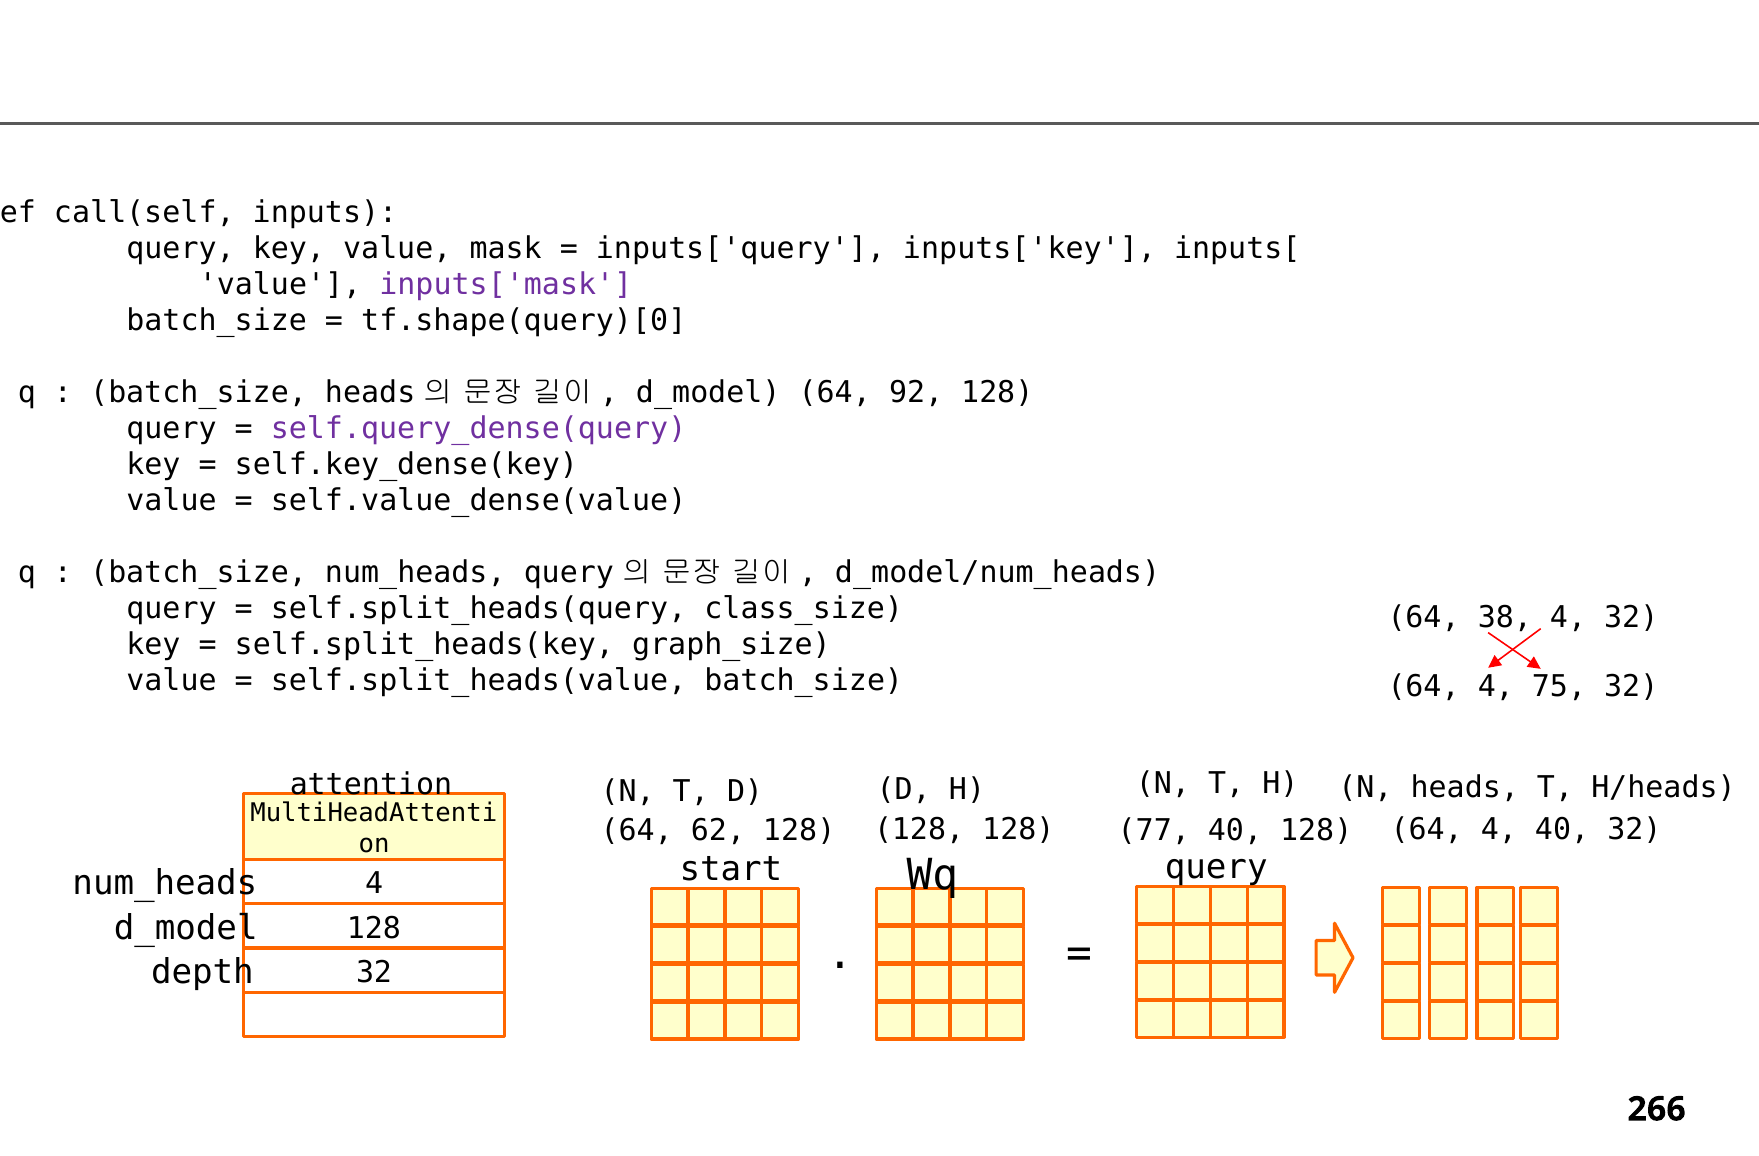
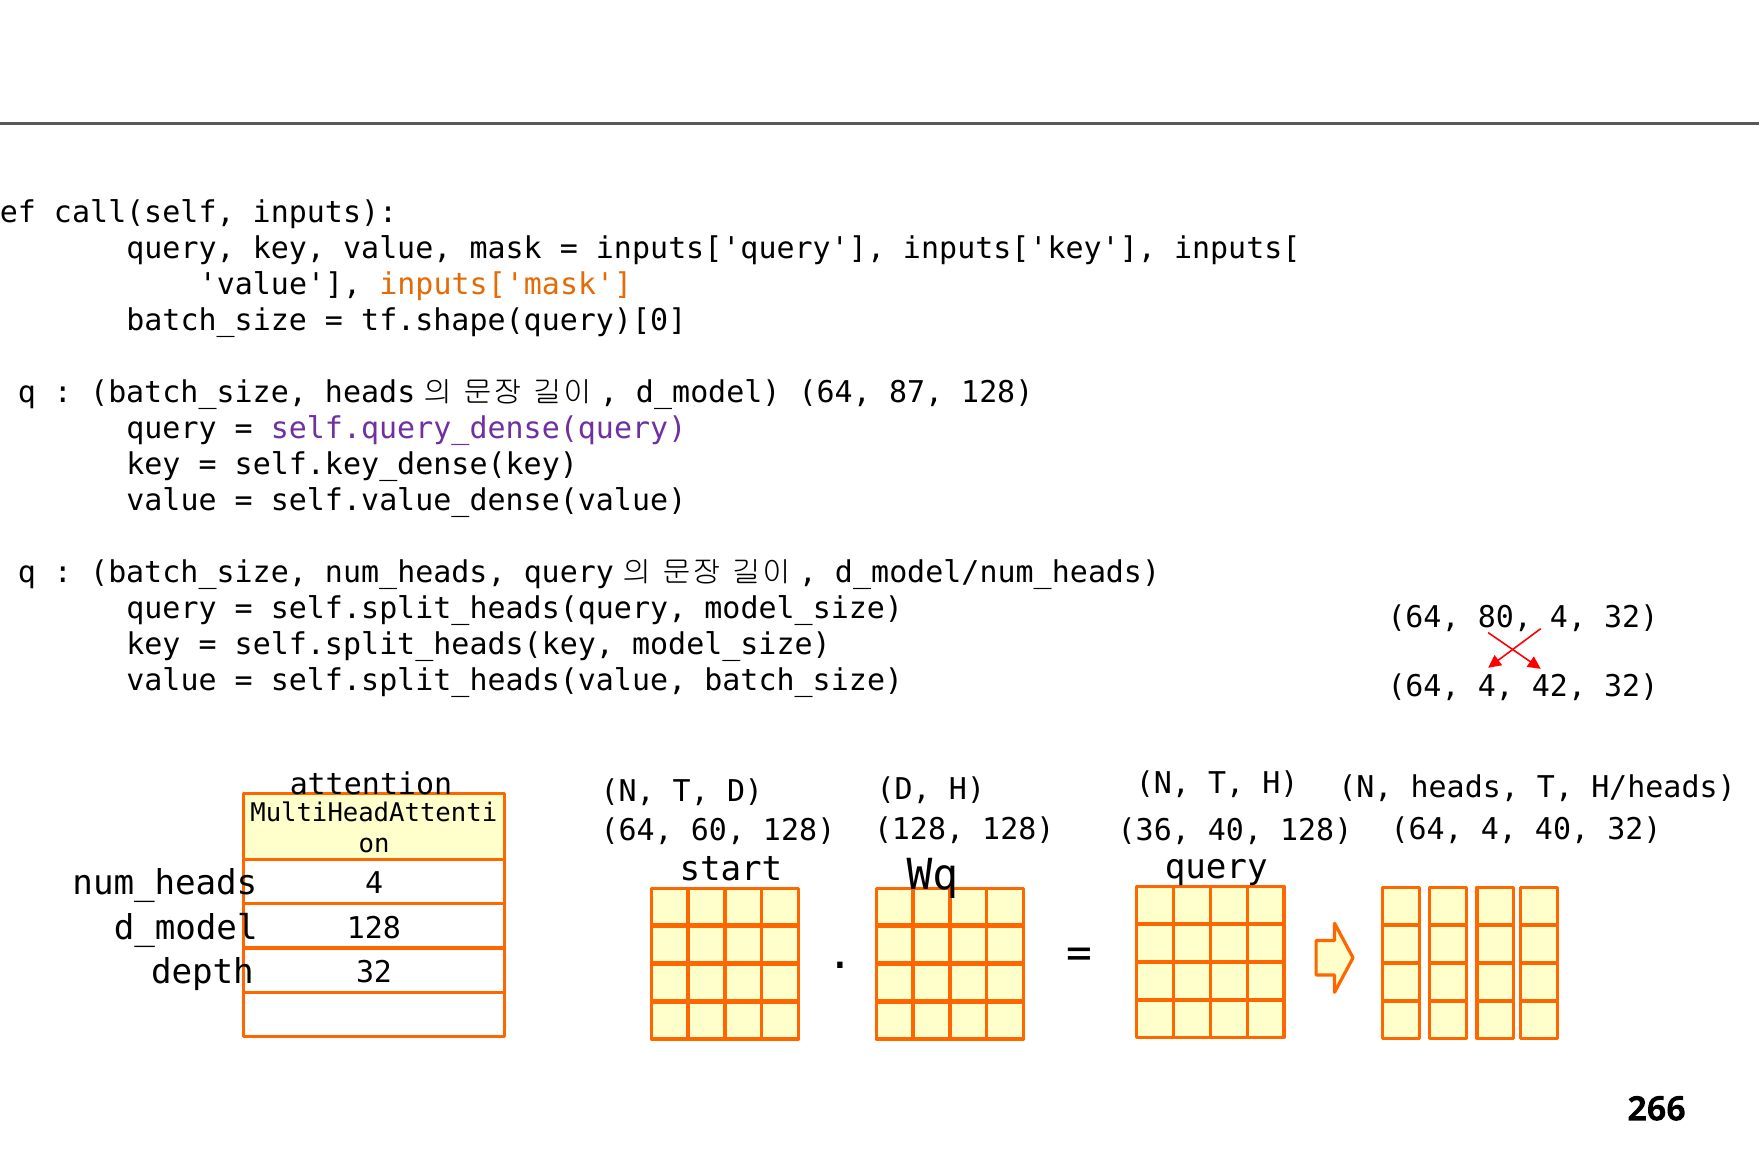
inputs['mask colour: purple -> orange (506, 285)
92: 92 -> 87 (916, 393)
self.split_heads(query class_size: class_size -> model_size (804, 609)
38: 38 -> 80 (1505, 618)
self.split_heads(key graph_size: graph_size -> model_size (731, 645)
75: 75 -> 42 (1559, 686)
77: 77 -> 36 (1154, 830)
62: 62 -> 60 (718, 830)
